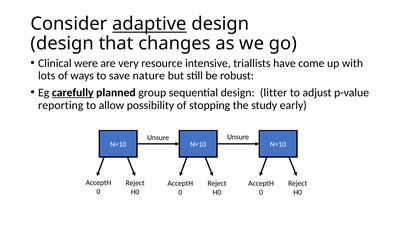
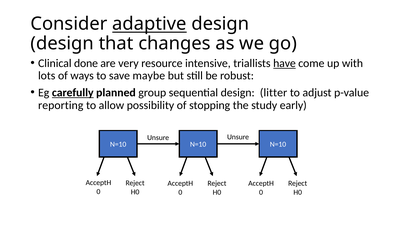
were: were -> done (86, 63)
have underline: none -> present (284, 63)
nature: nature -> maybe (149, 76)
